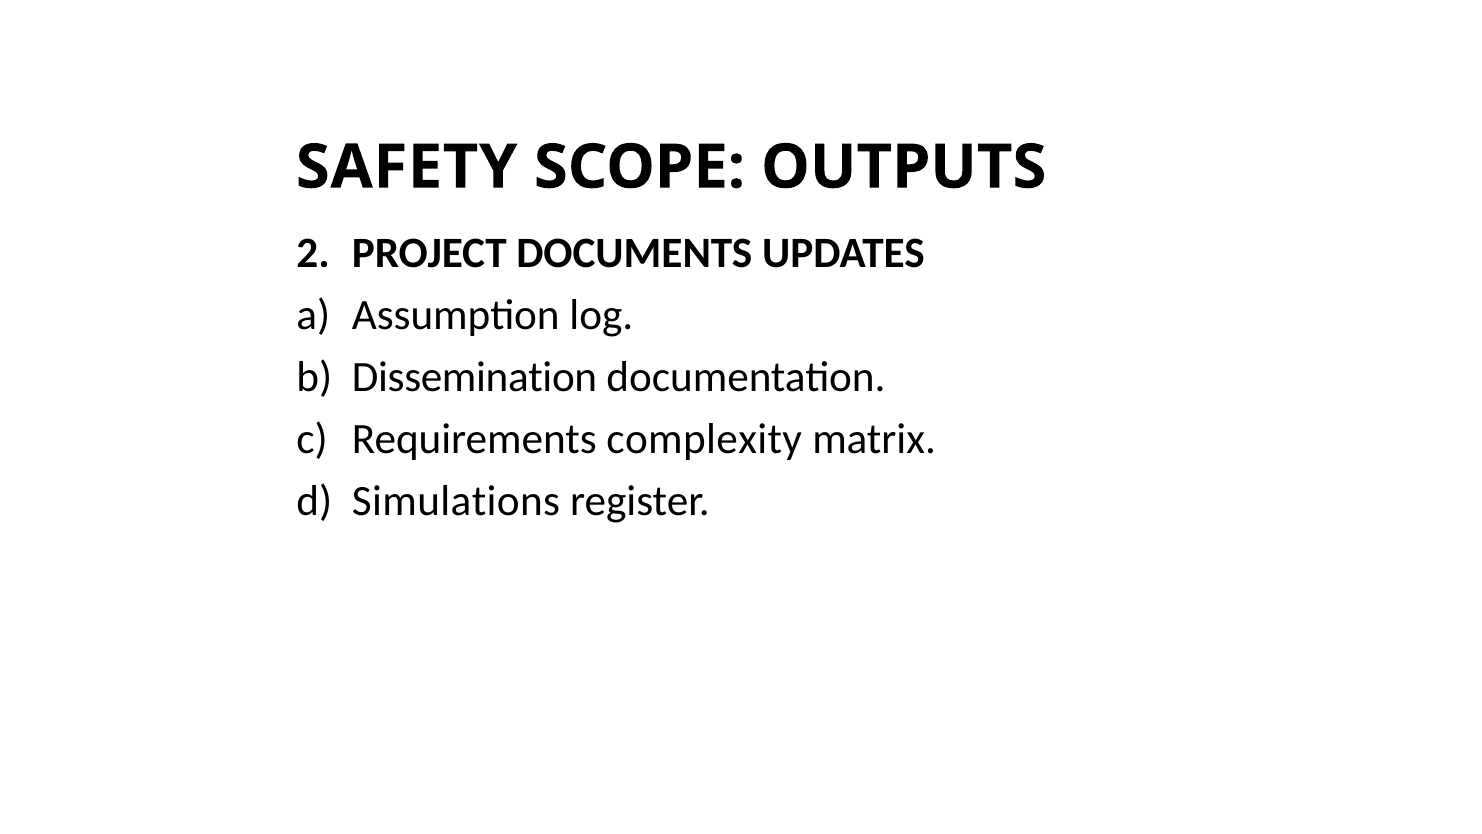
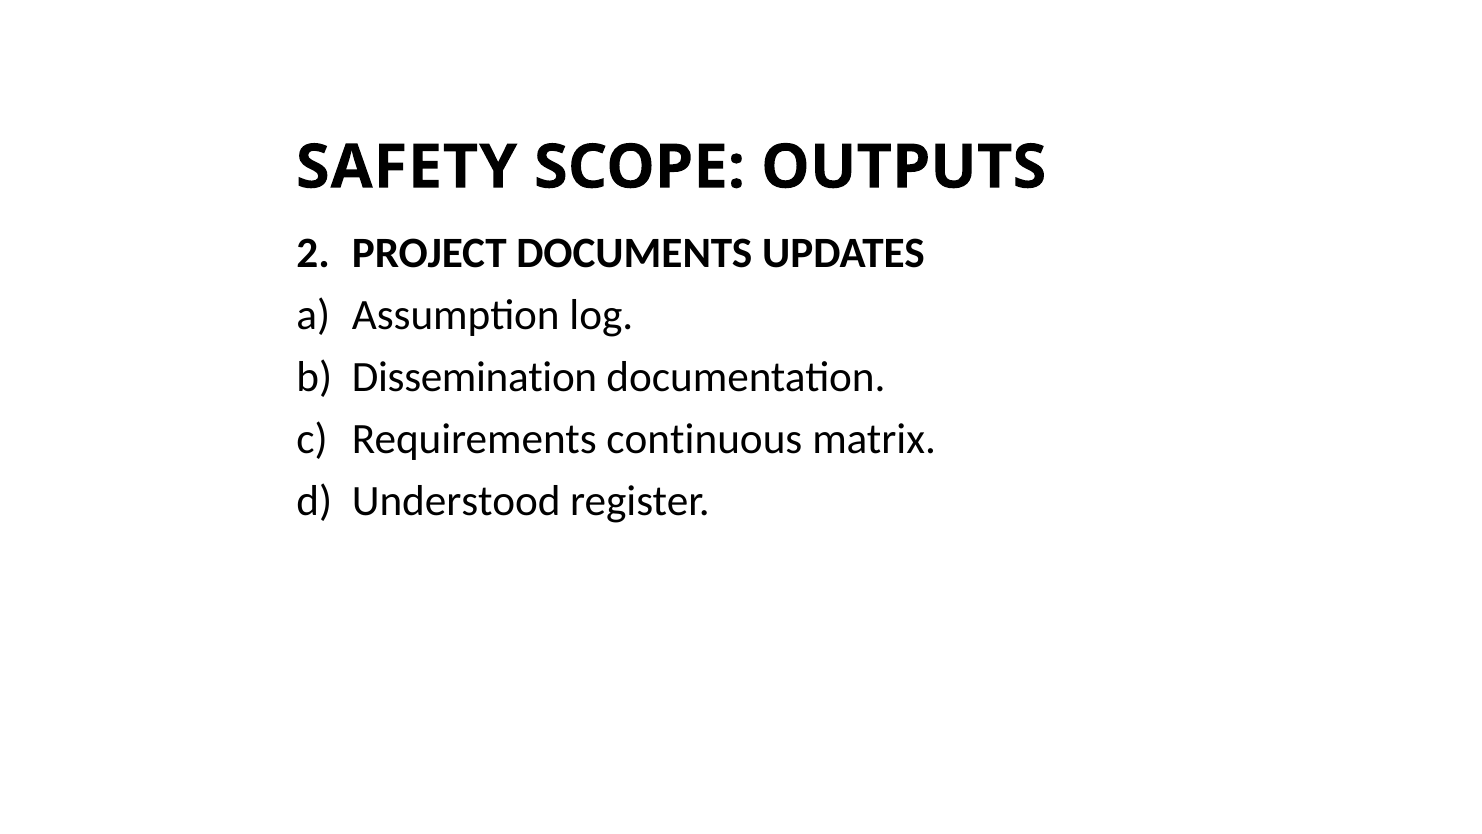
complexity: complexity -> continuous (704, 439)
Simulations: Simulations -> Understood (456, 501)
